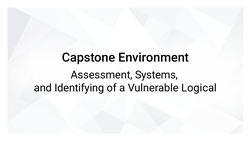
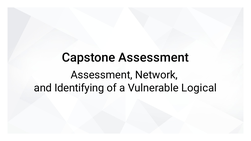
Capstone Environment: Environment -> Assessment (154, 58)
Systems: Systems -> Network (156, 75)
